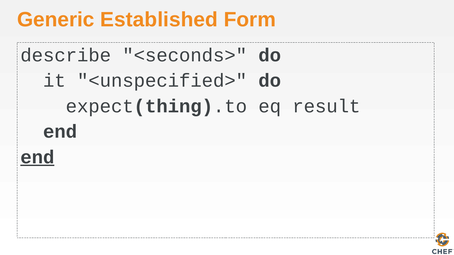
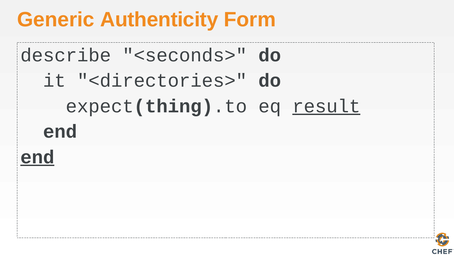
Established: Established -> Authenticity (159, 20)
<unspecified>: <unspecified> -> <directories> (162, 81)
result underline: none -> present (326, 106)
